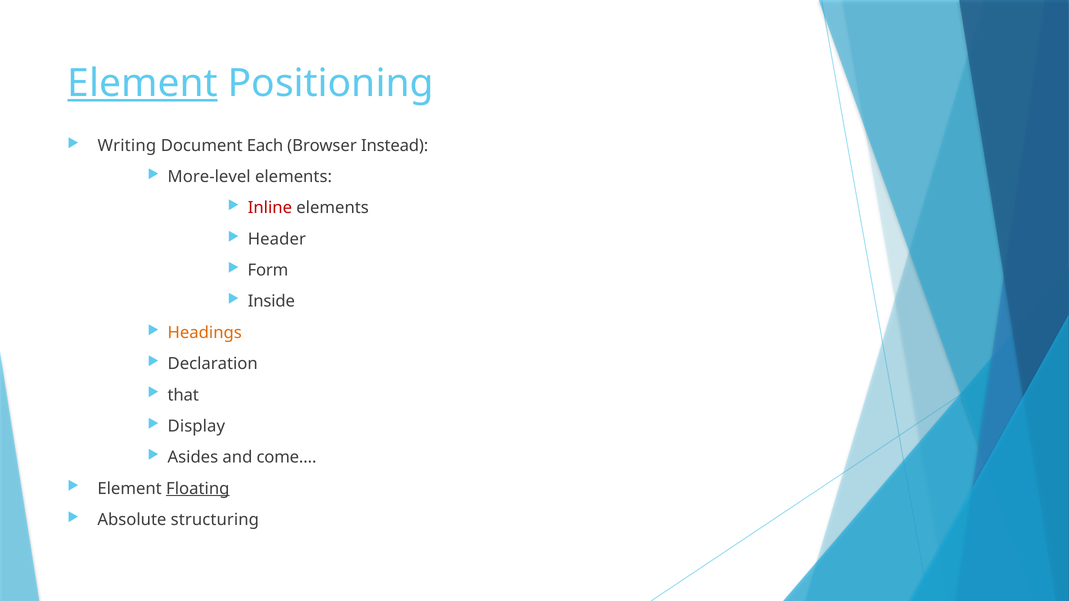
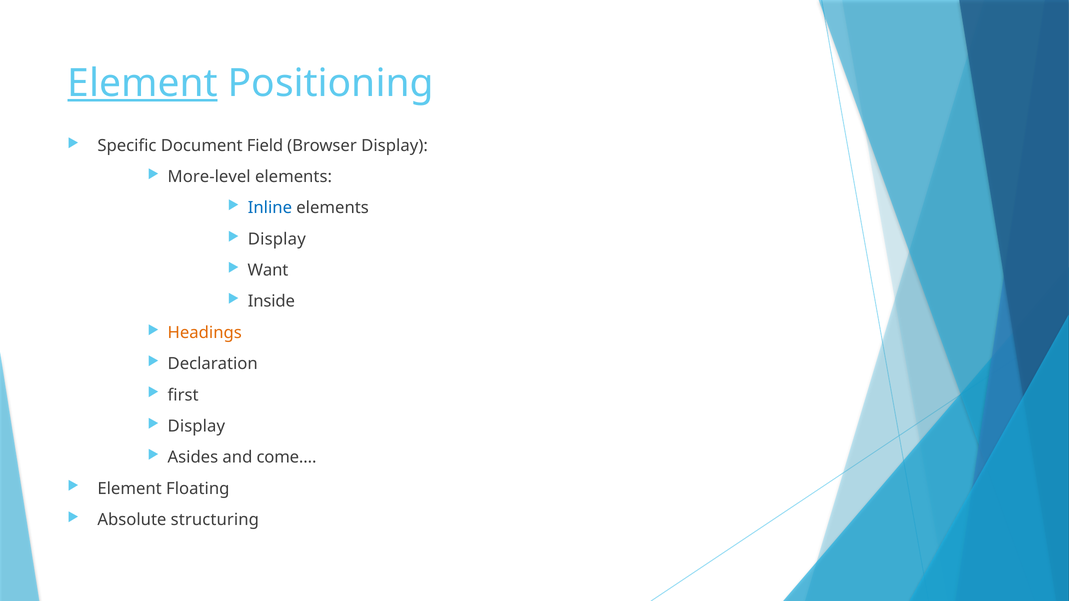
Writing: Writing -> Specific (127, 146)
Each: Each -> Field (265, 146)
Browser Instead: Instead -> Display (395, 146)
Inline colour: red -> blue (270, 208)
Header: Header -> Display (277, 239)
Form: Form -> Want (268, 270)
that: that -> first (183, 395)
Floating underline: present -> none (198, 489)
